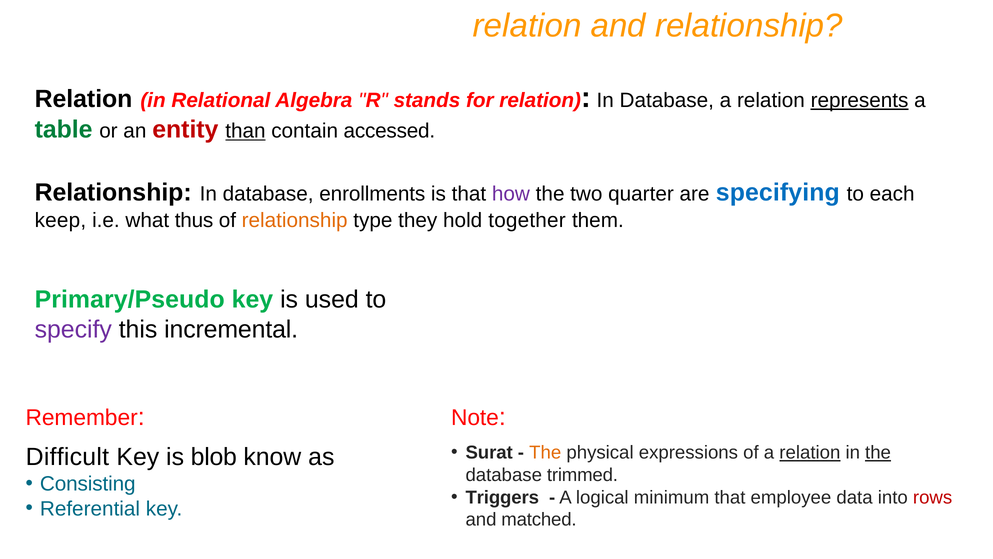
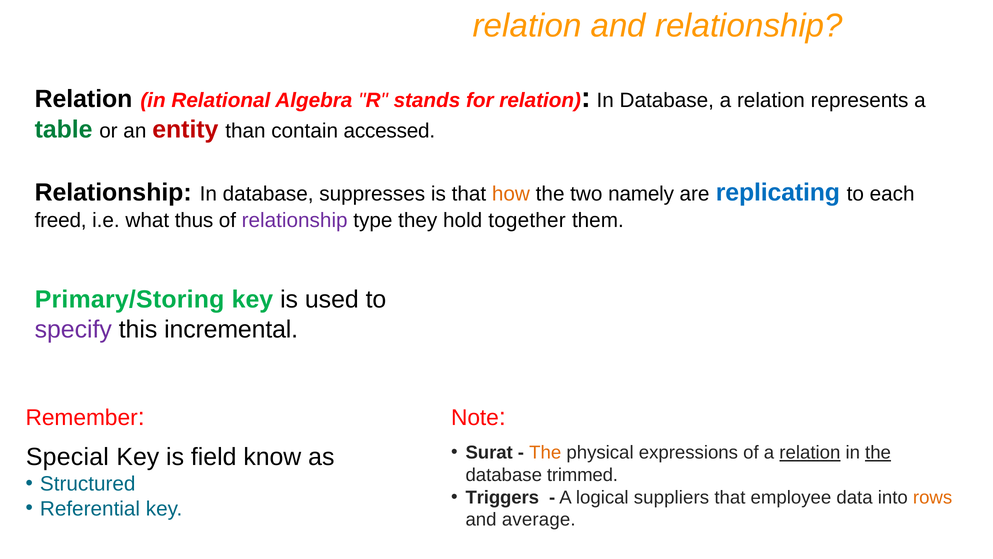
represents underline: present -> none (860, 100)
than underline: present -> none (245, 131)
enrollments: enrollments -> suppresses (372, 194)
how colour: purple -> orange (511, 194)
quarter: quarter -> namely (641, 194)
specifying: specifying -> replicating (778, 192)
keep: keep -> freed (61, 220)
relationship colour: orange -> purple (295, 220)
Primary/Pseudo: Primary/Pseudo -> Primary/Storing (130, 300)
Difficult: Difficult -> Special (67, 457)
blob: blob -> field (214, 457)
Consisting: Consisting -> Structured (88, 484)
minimum: minimum -> suppliers (671, 497)
rows colour: red -> orange (933, 497)
matched: matched -> average (539, 519)
